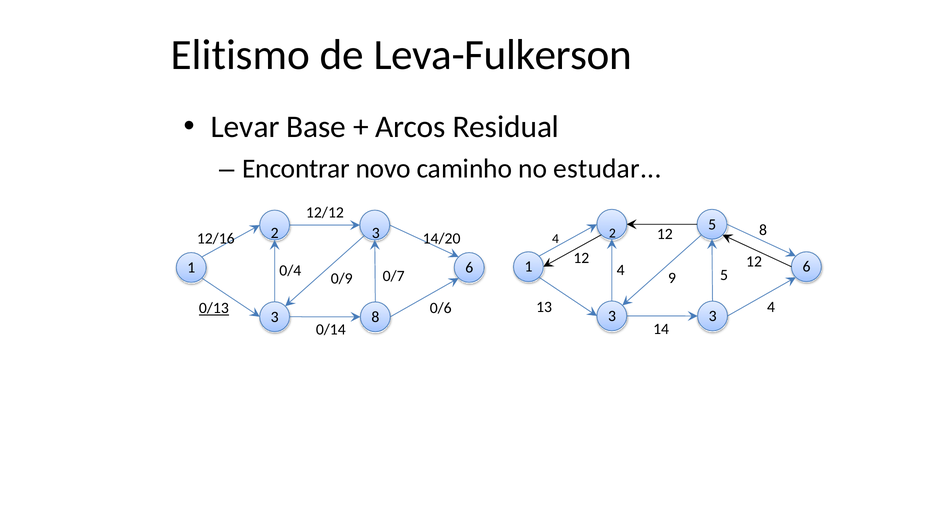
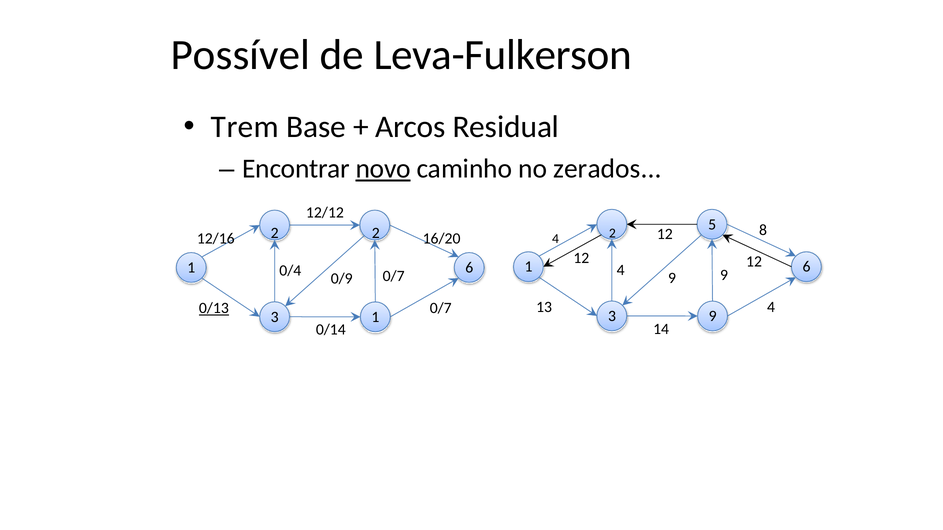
Elitismo: Elitismo -> Possível (240, 55)
Levar: Levar -> Trem (245, 127)
novo underline: none -> present (383, 169)
estudar: estudar -> zerados (607, 169)
3: 3 -> 2 (376, 233)
14/20: 14/20 -> 16/20 (442, 239)
5: 5 -> 9 (724, 275)
0/6: 0/6 -> 0/7 (441, 308)
3 3: 3 -> 9 (713, 316)
3 8: 8 -> 1 (375, 317)
